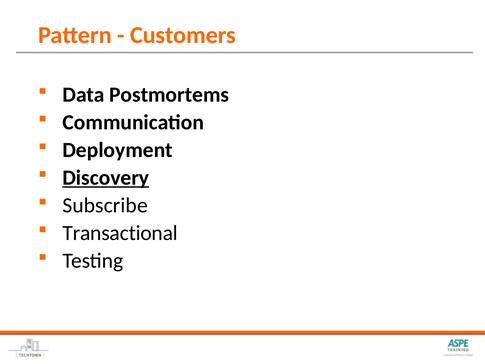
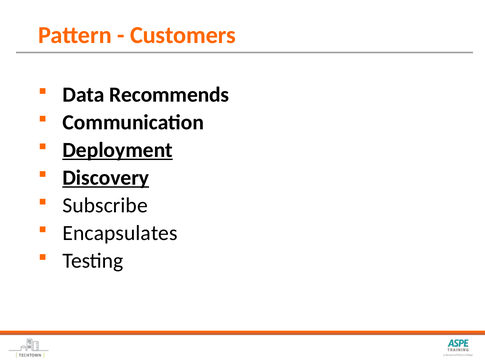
Postmortems: Postmortems -> Recommends (169, 95)
Deployment underline: none -> present (118, 150)
Transactional: Transactional -> Encapsulates (120, 233)
